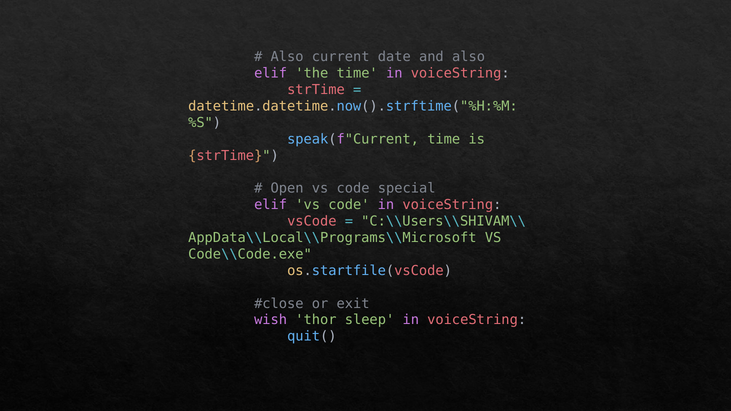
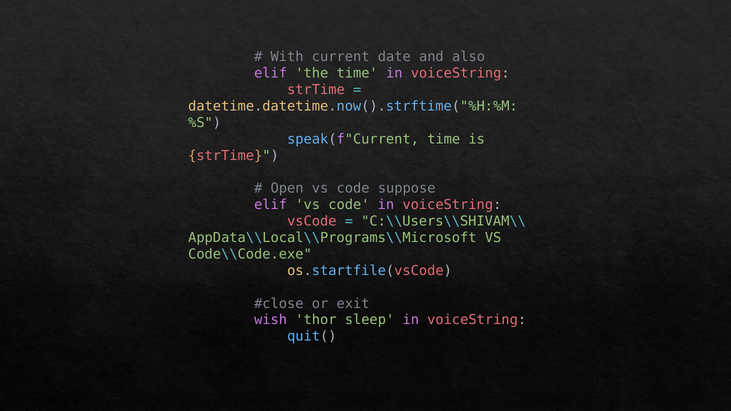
Also: Also -> With (287, 57)
special: special -> suppose (407, 188)
